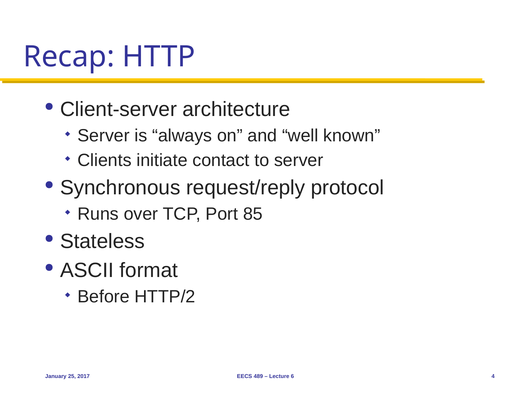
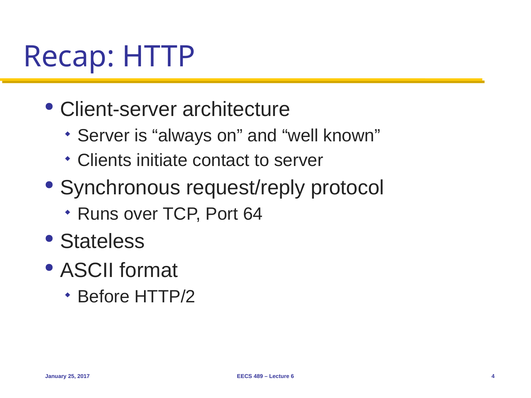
85: 85 -> 64 (253, 214)
